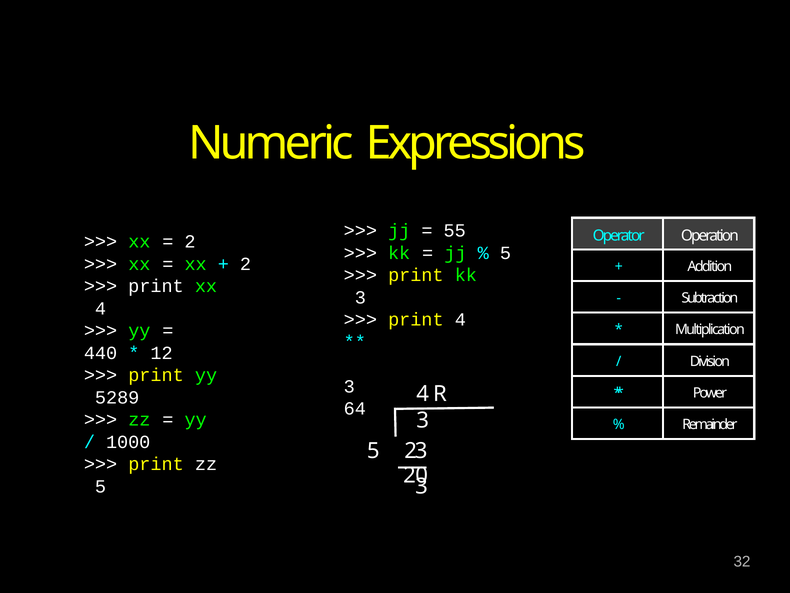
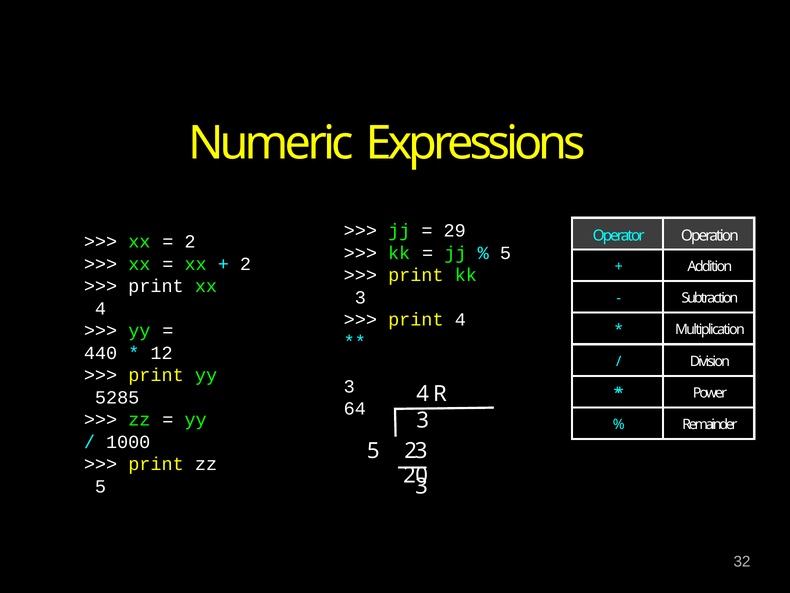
55: 55 -> 29 (455, 230)
5289: 5289 -> 5285 (117, 397)
